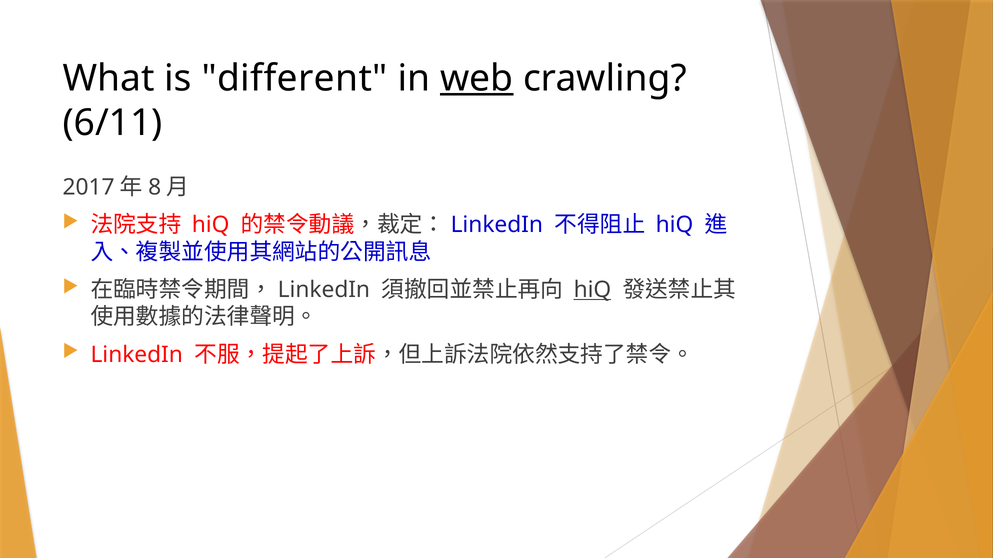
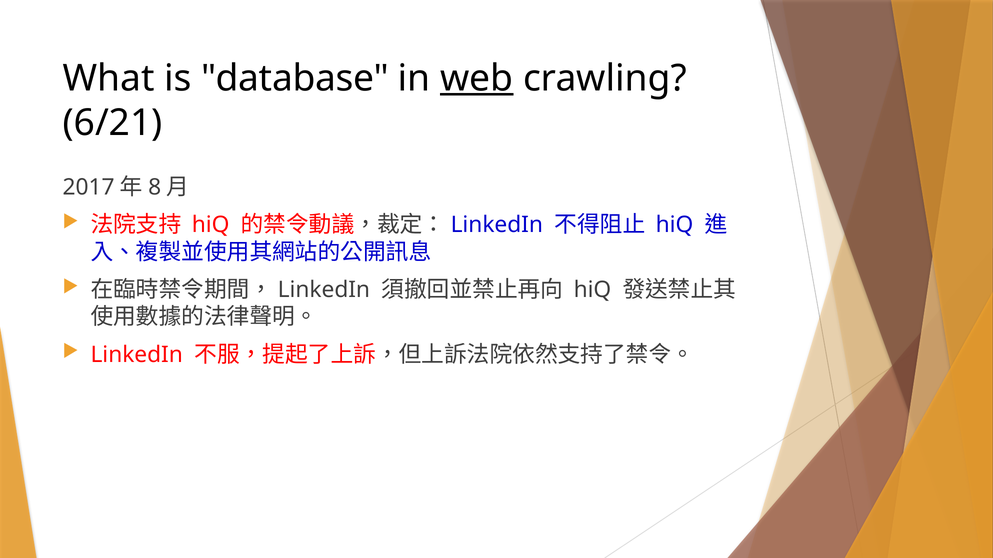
different: different -> database (295, 78)
6/11: 6/11 -> 6/21 (113, 123)
hiQ underline: present -> none (592, 290)
